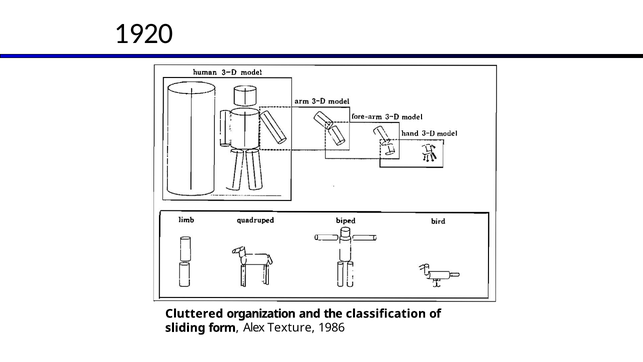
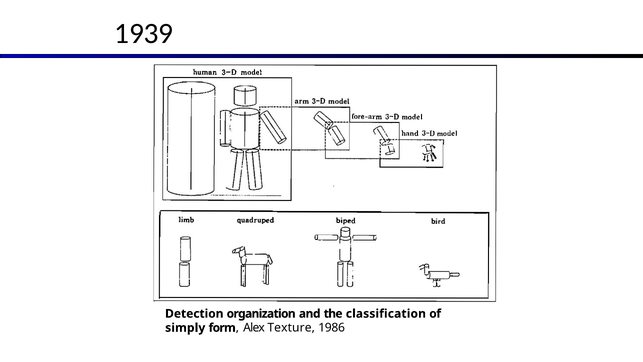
1920: 1920 -> 1939 (144, 34)
Cluttered: Cluttered -> Detection (194, 313)
sliding: sliding -> simply (185, 328)
